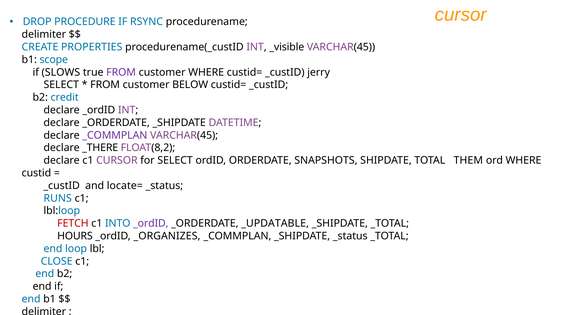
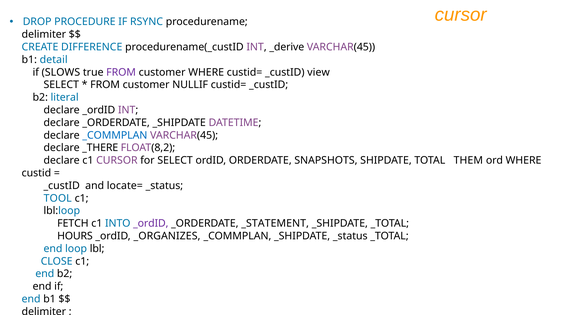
PROPERTIES: PROPERTIES -> DIFFERENCE (92, 47)
_visible: _visible -> _derive (287, 47)
scope: scope -> detail (54, 60)
jerry: jerry -> view (319, 72)
BELOW: BELOW -> NULLIF (190, 85)
credit: credit -> literal (65, 98)
_COMMPLAN colour: purple -> blue (115, 135)
RUNS: RUNS -> TOOL (58, 199)
FETCH colour: red -> black (73, 224)
_UPDATABLE: _UPDATABLE -> _STATEMENT (275, 224)
